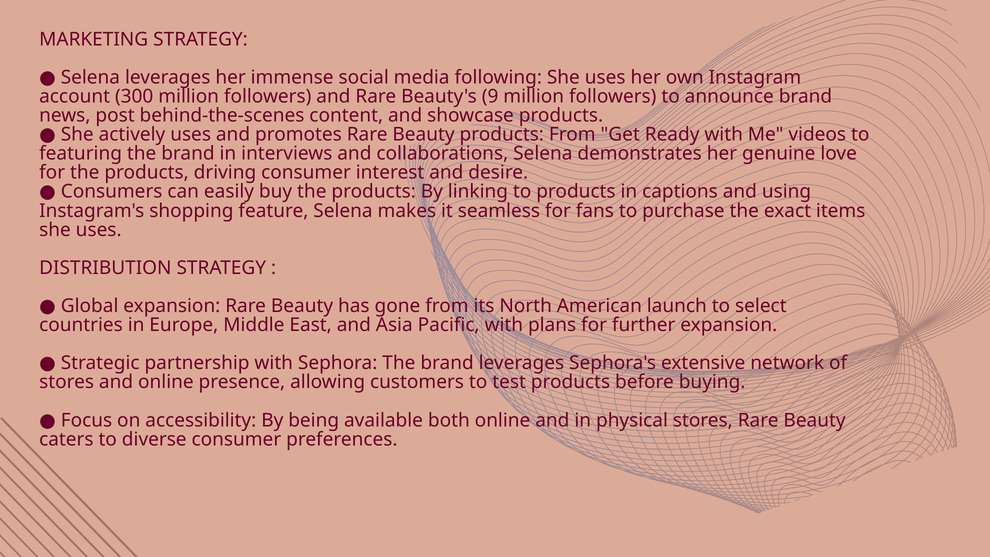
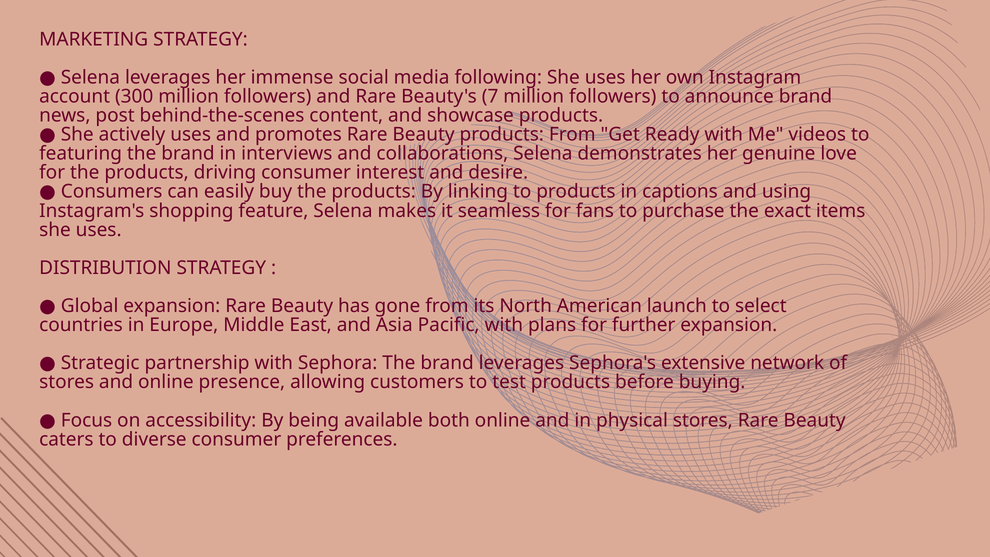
9: 9 -> 7 (490, 96)
